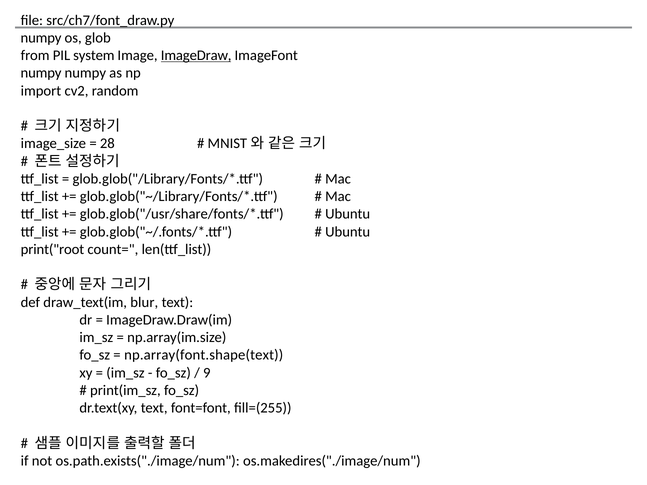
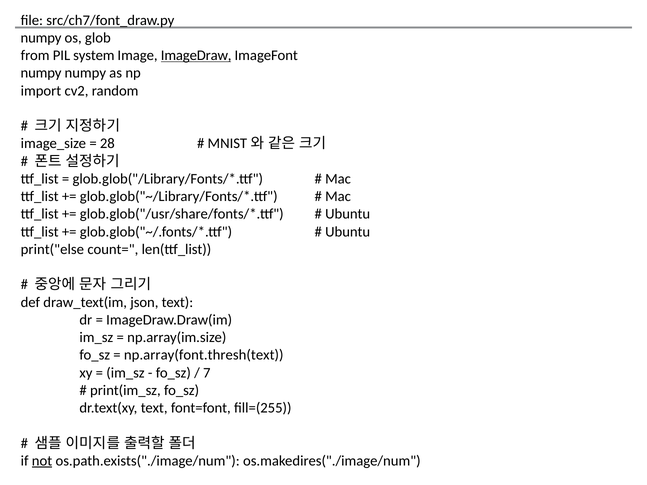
print("root: print("root -> print("else (52, 249)
blur: blur -> json (144, 302)
np.array(font.shape(text: np.array(font.shape(text -> np.array(font.thresh(text (204, 355)
9: 9 -> 7 (207, 373)
not underline: none -> present (42, 461)
